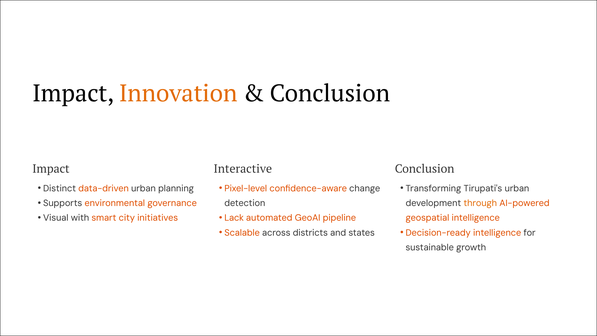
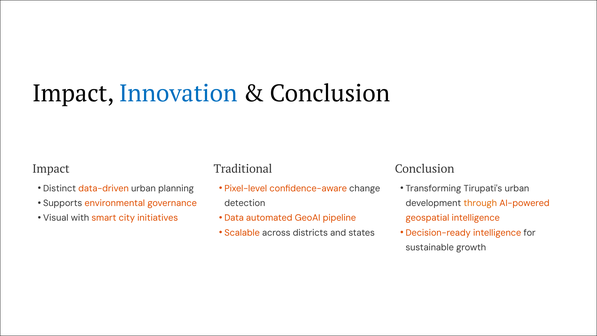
Innovation colour: orange -> blue (178, 93)
Interactive: Interactive -> Traditional (243, 169)
Lack: Lack -> Data (234, 218)
